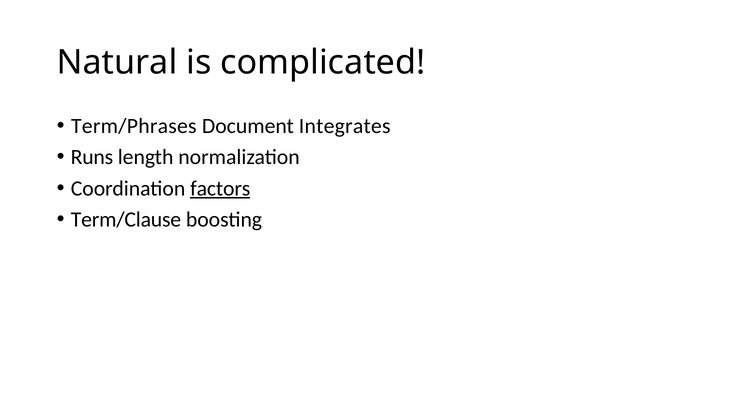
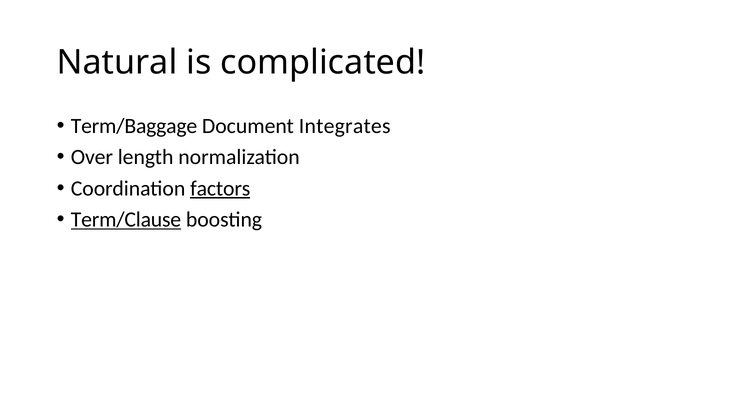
Term/Phrases: Term/Phrases -> Term/Baggage (134, 126)
Runs: Runs -> Over (92, 157)
Term/Clause underline: none -> present (126, 220)
